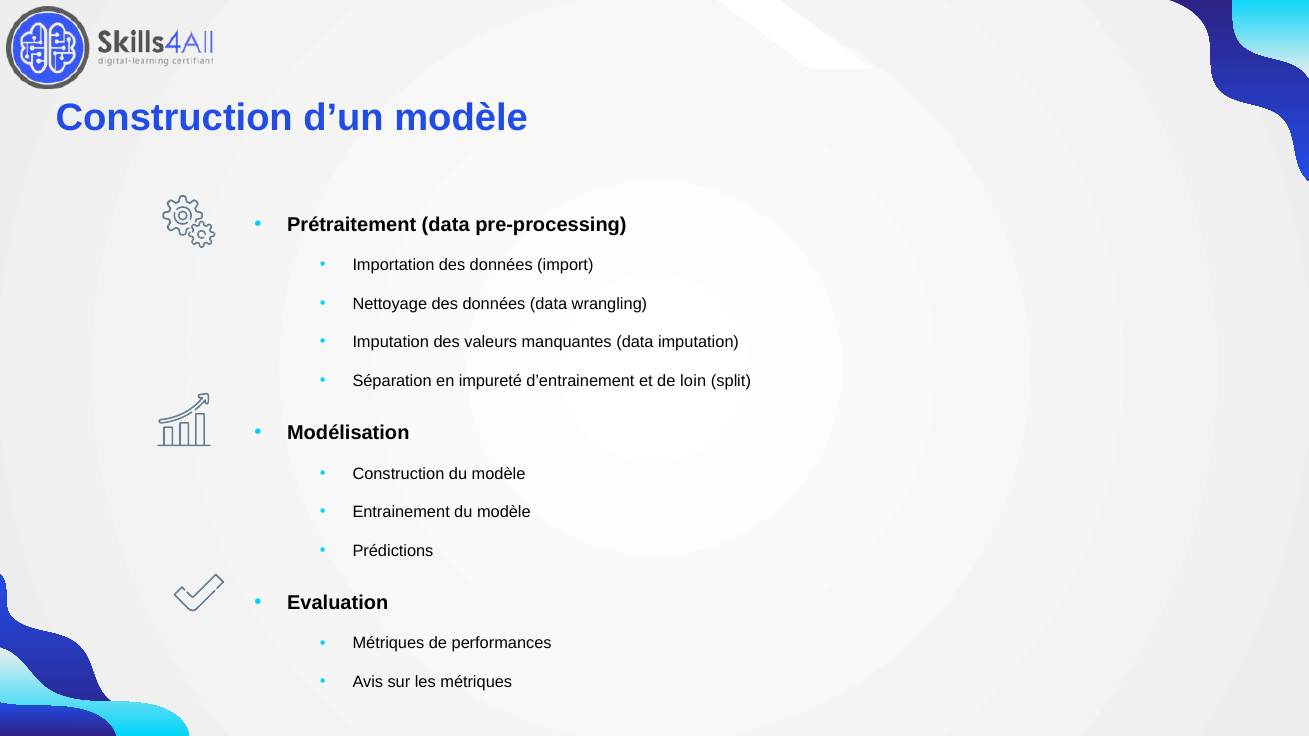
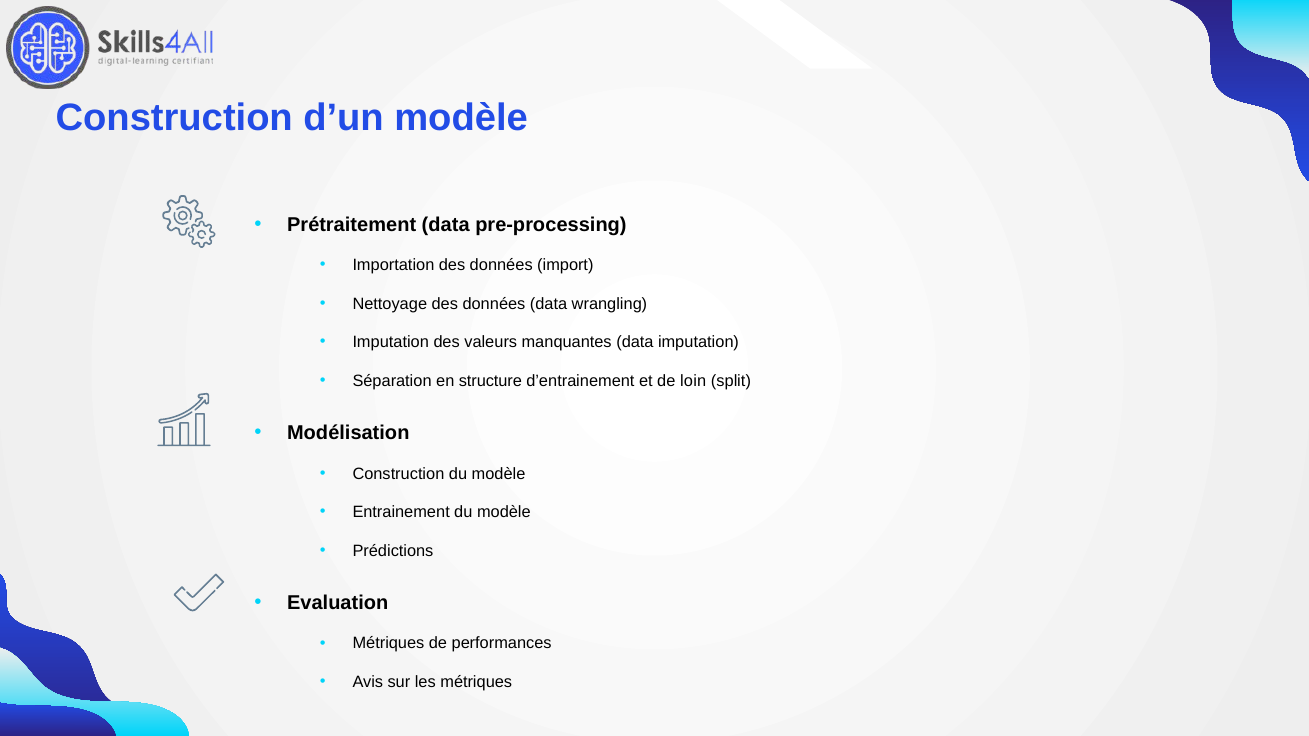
impureté: impureté -> structure (490, 381)
